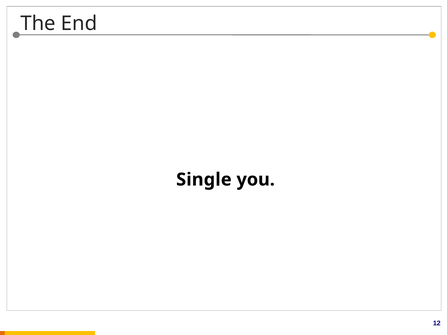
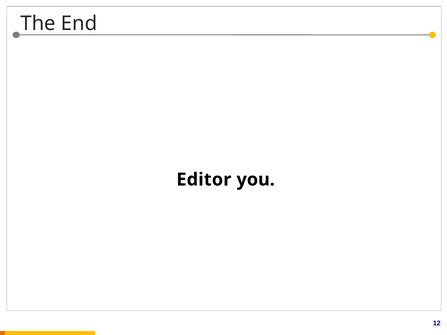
Single: Single -> Editor (204, 180)
